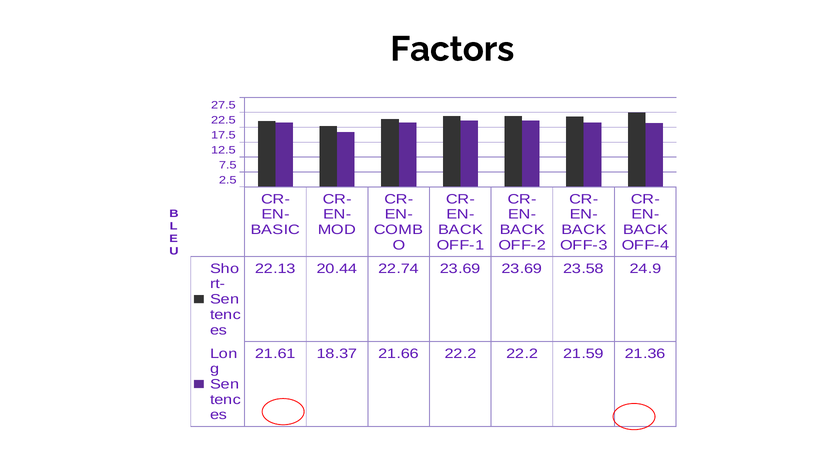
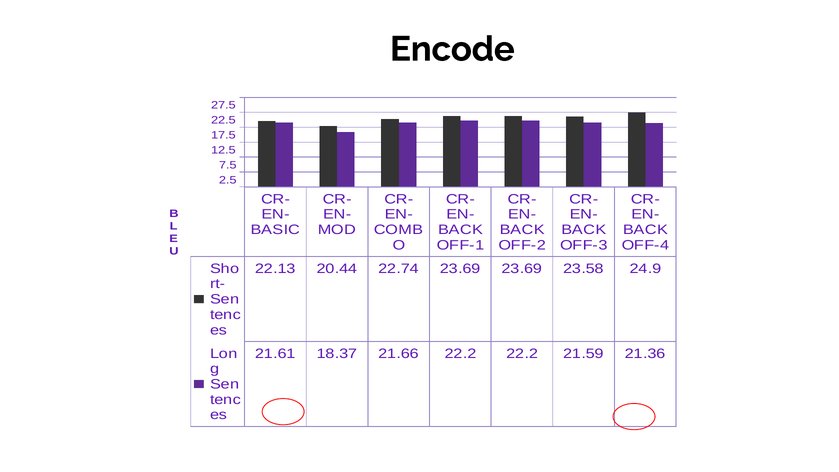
Factors: Factors -> Encode (452, 49)
